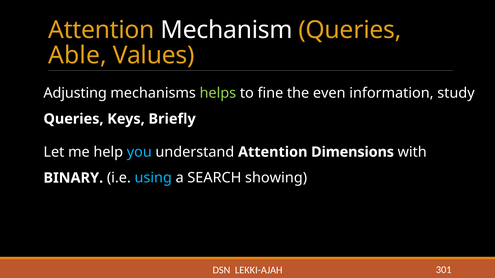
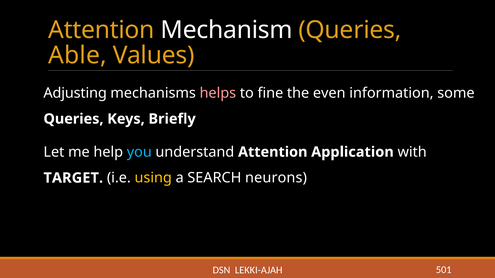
helps colour: light green -> pink (218, 93)
study: study -> some (456, 93)
Dimensions: Dimensions -> Application (352, 152)
BINARY: BINARY -> TARGET (73, 178)
using colour: light blue -> yellow (153, 178)
showing: showing -> neurons (276, 178)
301: 301 -> 501 (444, 270)
